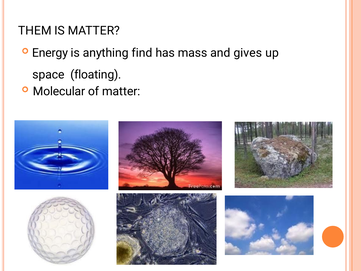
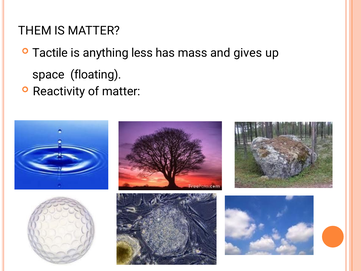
Energy: Energy -> Tactile (50, 53)
find: find -> less (142, 53)
Molecular: Molecular -> Reactivity (59, 91)
